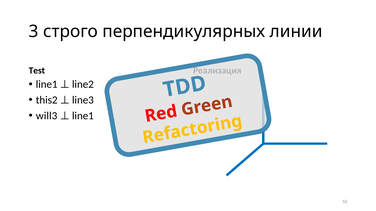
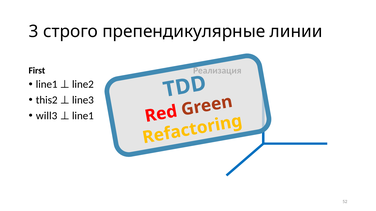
перпендикулярных: перпендикулярных -> препендикулярные (184, 32)
Test: Test -> First (37, 71)
